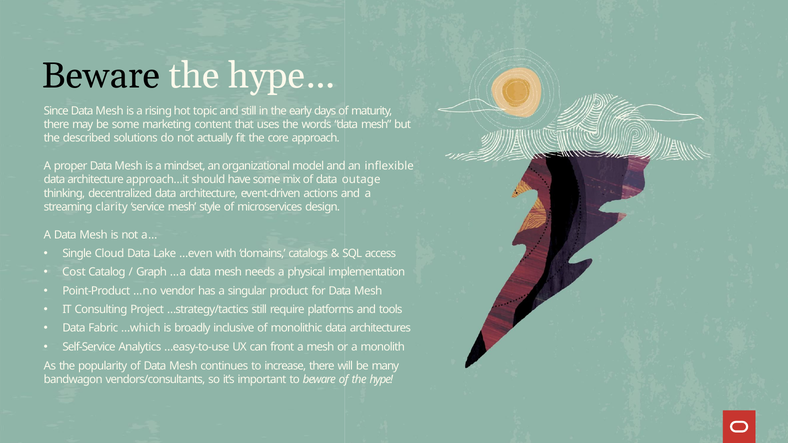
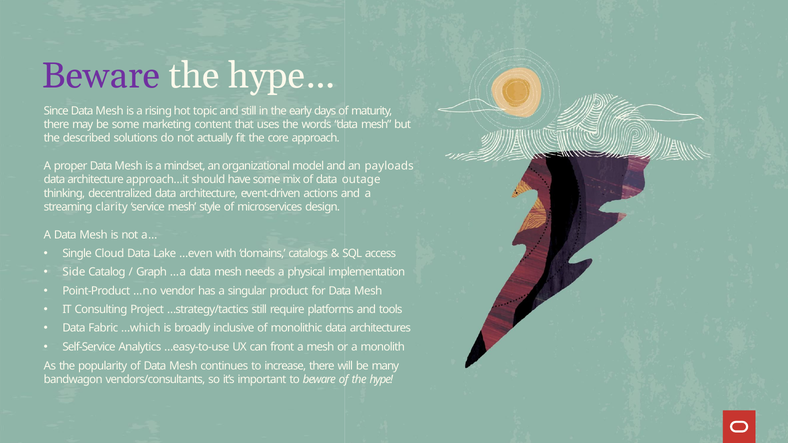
Beware colour: black -> purple (101, 76)
inflexible: inflexible -> payloads (389, 166)
Cost: Cost -> Side (74, 272)
